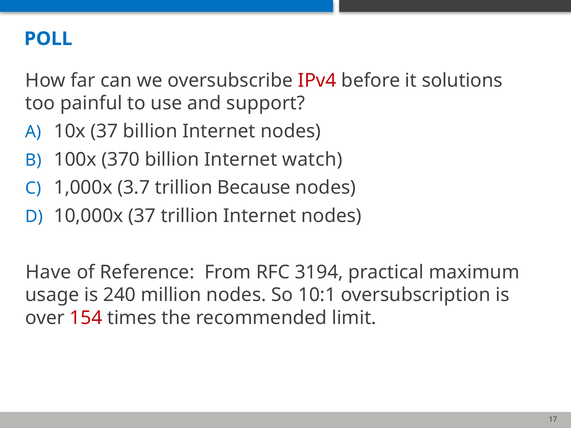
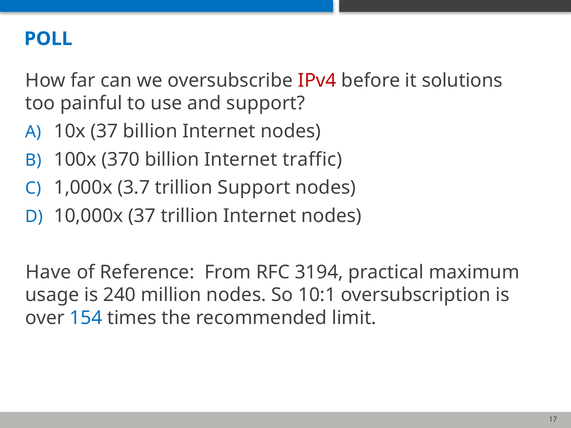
watch: watch -> traffic (312, 160)
trillion Because: Because -> Support (254, 188)
154 colour: red -> blue (86, 318)
